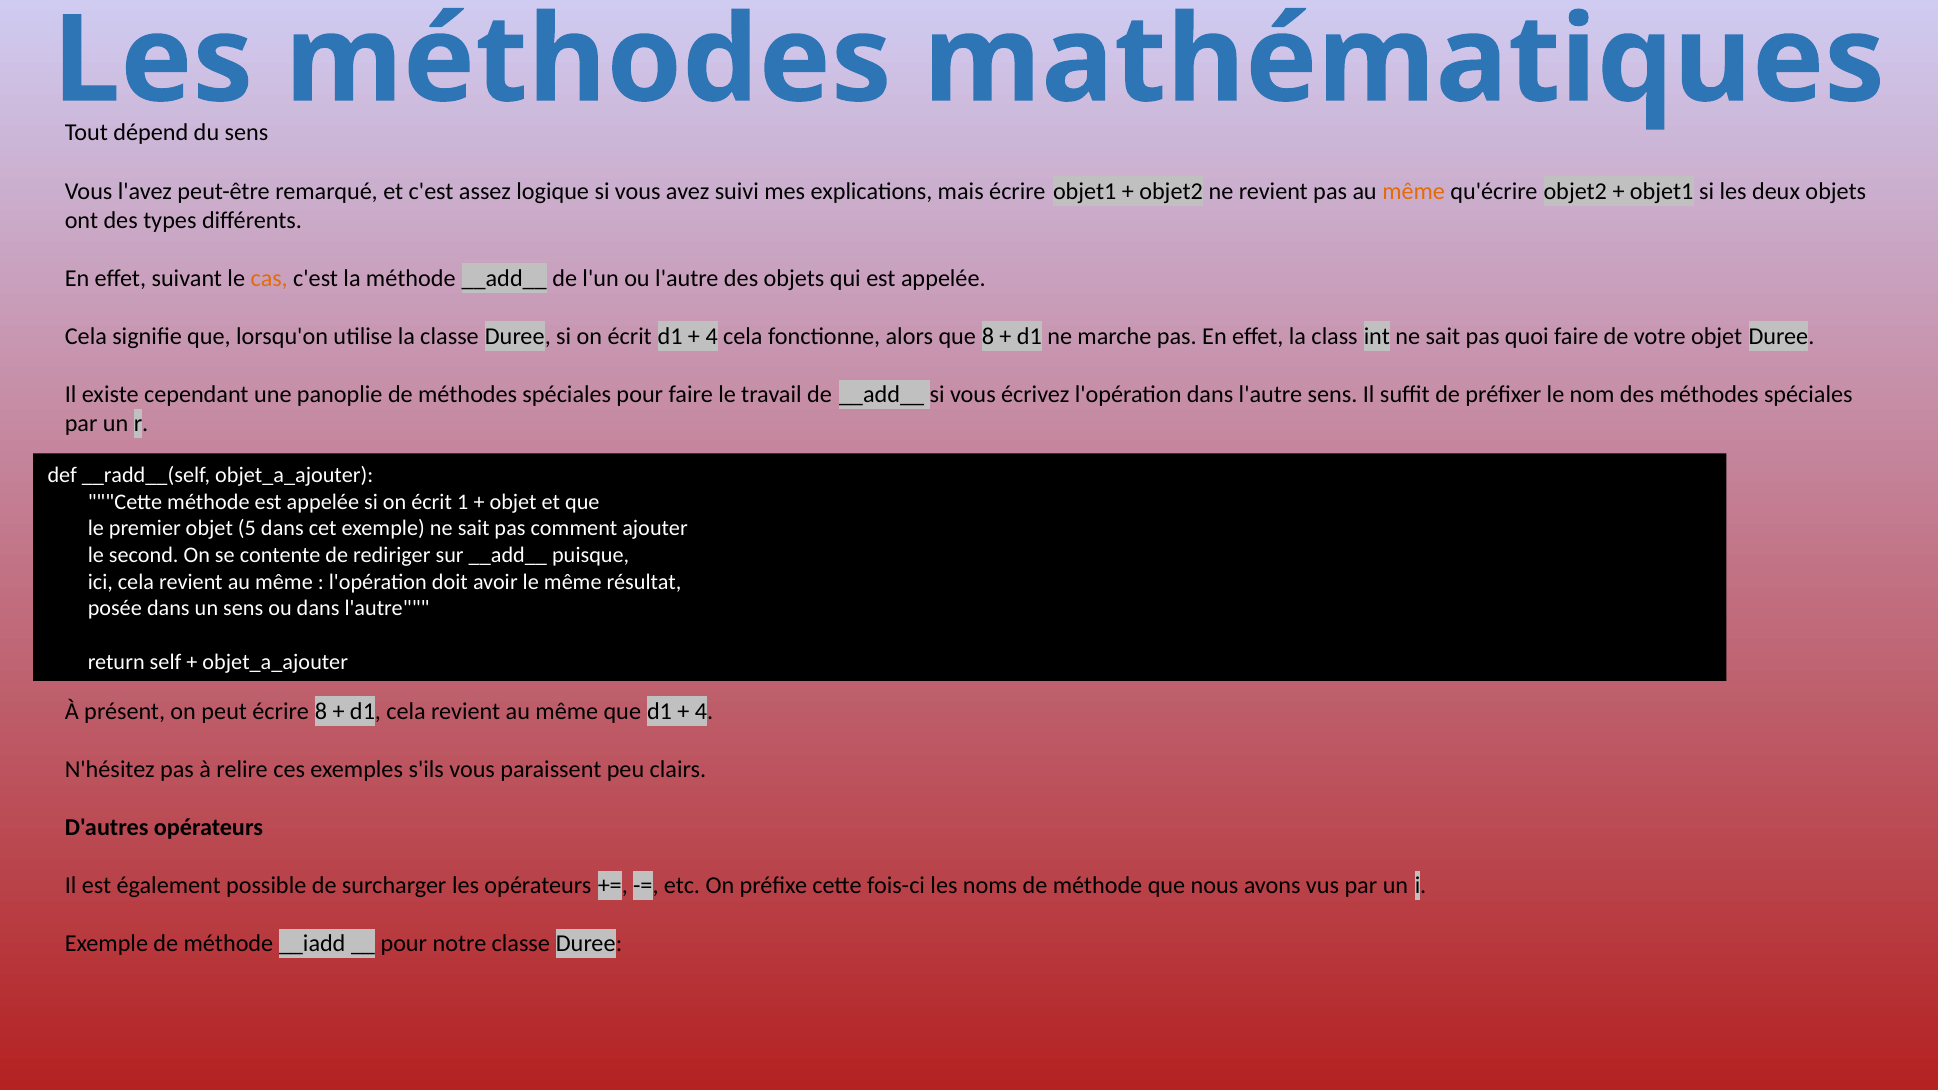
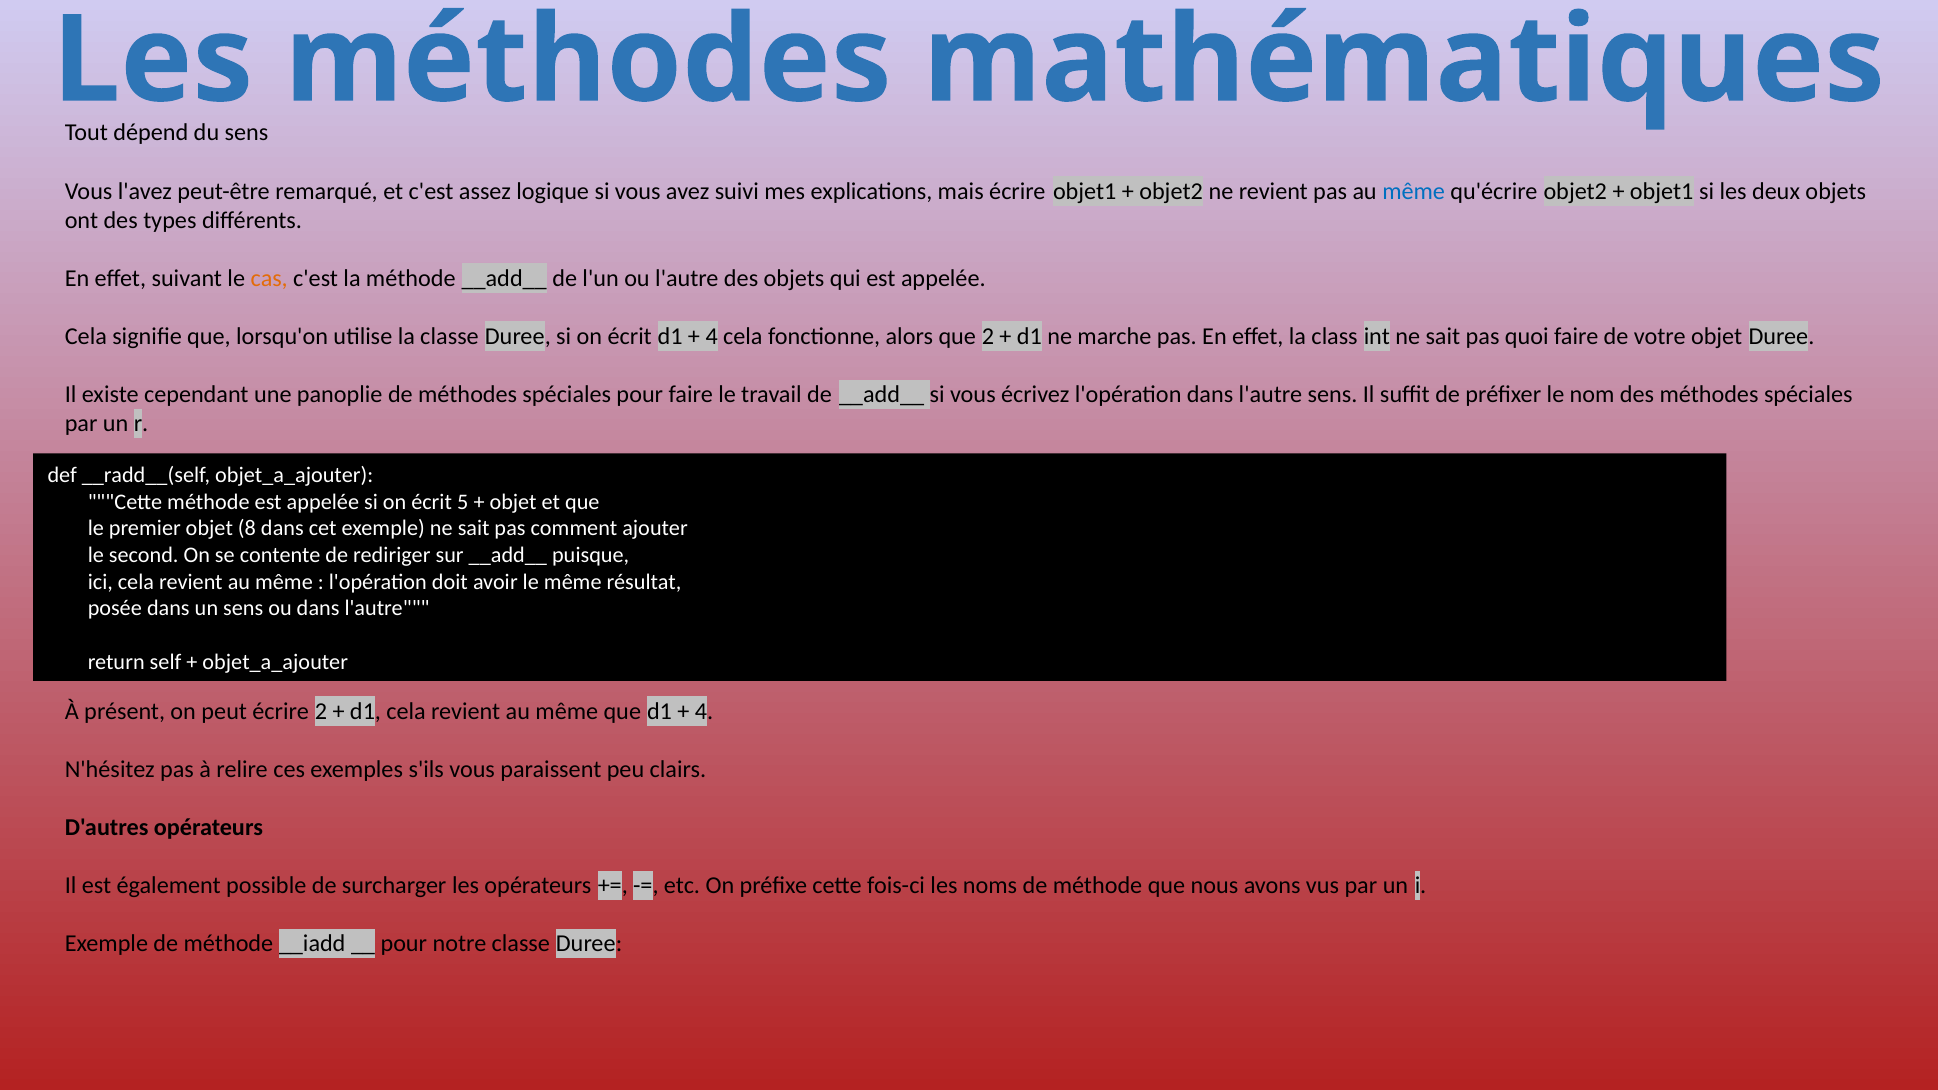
même colour: orange -> blue (1414, 191)
que 8: 8 -> 2 (988, 336)
1: 1 -> 5 (463, 502)
5: 5 -> 8 (247, 529)
écrire 8: 8 -> 2 (321, 711)
